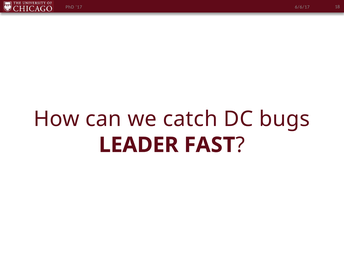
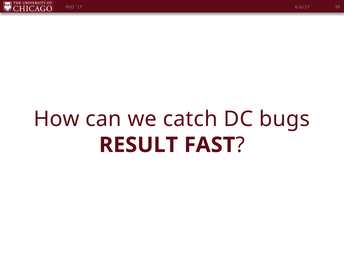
LEADER: LEADER -> RESULT (139, 145)
